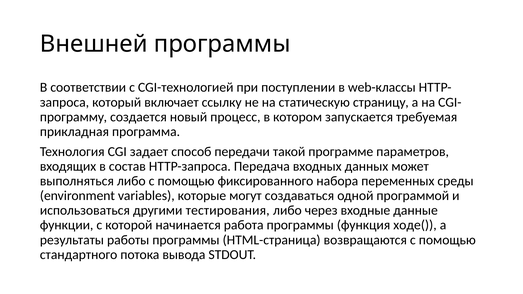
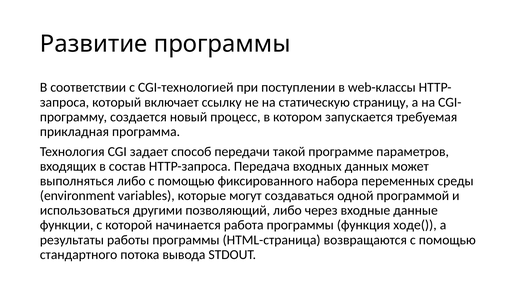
Внешней: Внешней -> Развитие (94, 44)
тестирования: тестирования -> позволяющий (228, 211)
